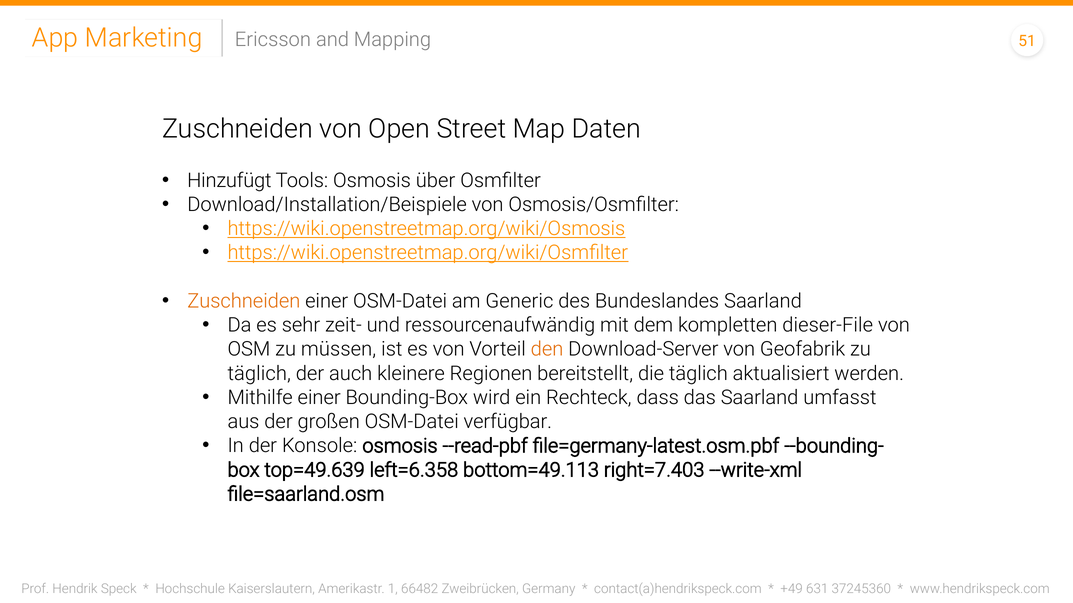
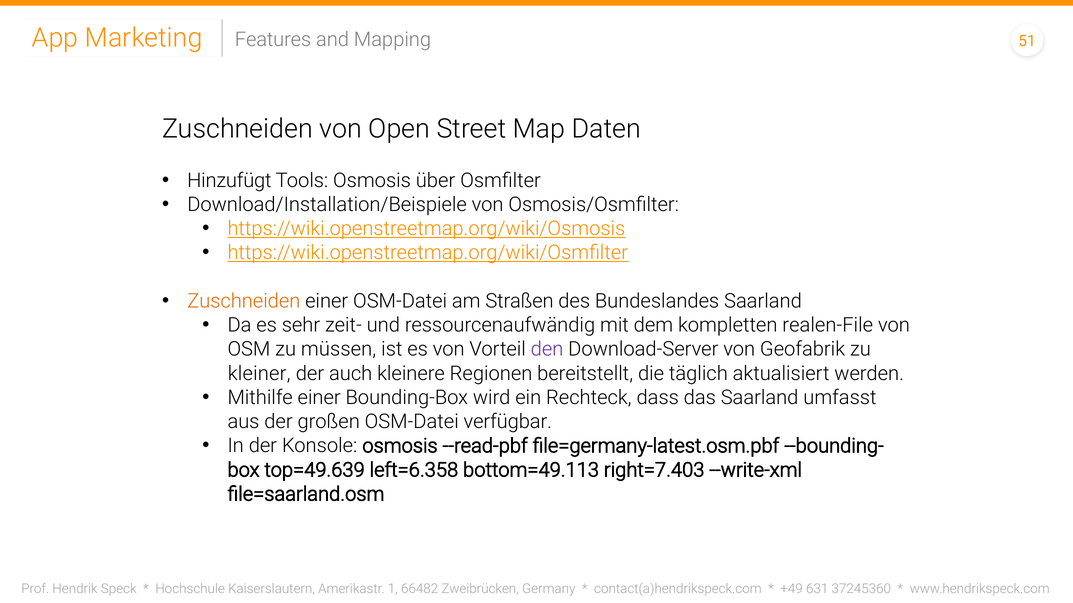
Ericsson: Ericsson -> Features (273, 40)
Generic: Generic -> Straßen (520, 301)
dieser-File: dieser-File -> realen-File (828, 325)
den colour: orange -> purple (547, 350)
täglich: täglich -> kleiner (259, 374)
